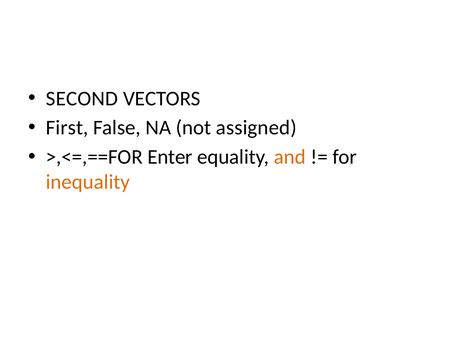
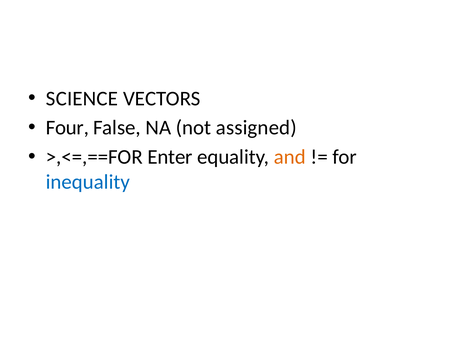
SECOND: SECOND -> SCIENCE (82, 99)
First: First -> Four (67, 128)
inequality colour: orange -> blue (88, 182)
